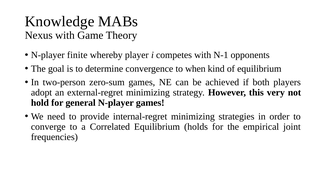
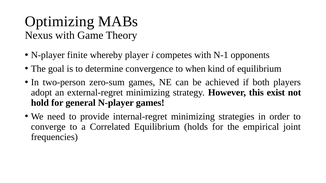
Knowledge: Knowledge -> Optimizing (60, 22)
very: very -> exist (276, 93)
